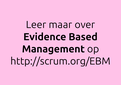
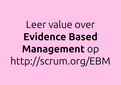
maar: maar -> value (60, 25)
